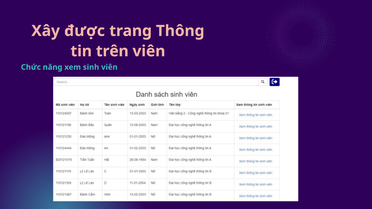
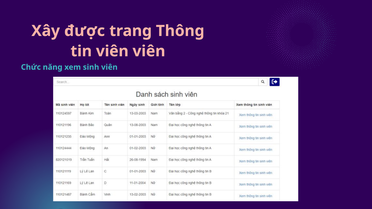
tin trên: trên -> viên (112, 51)
